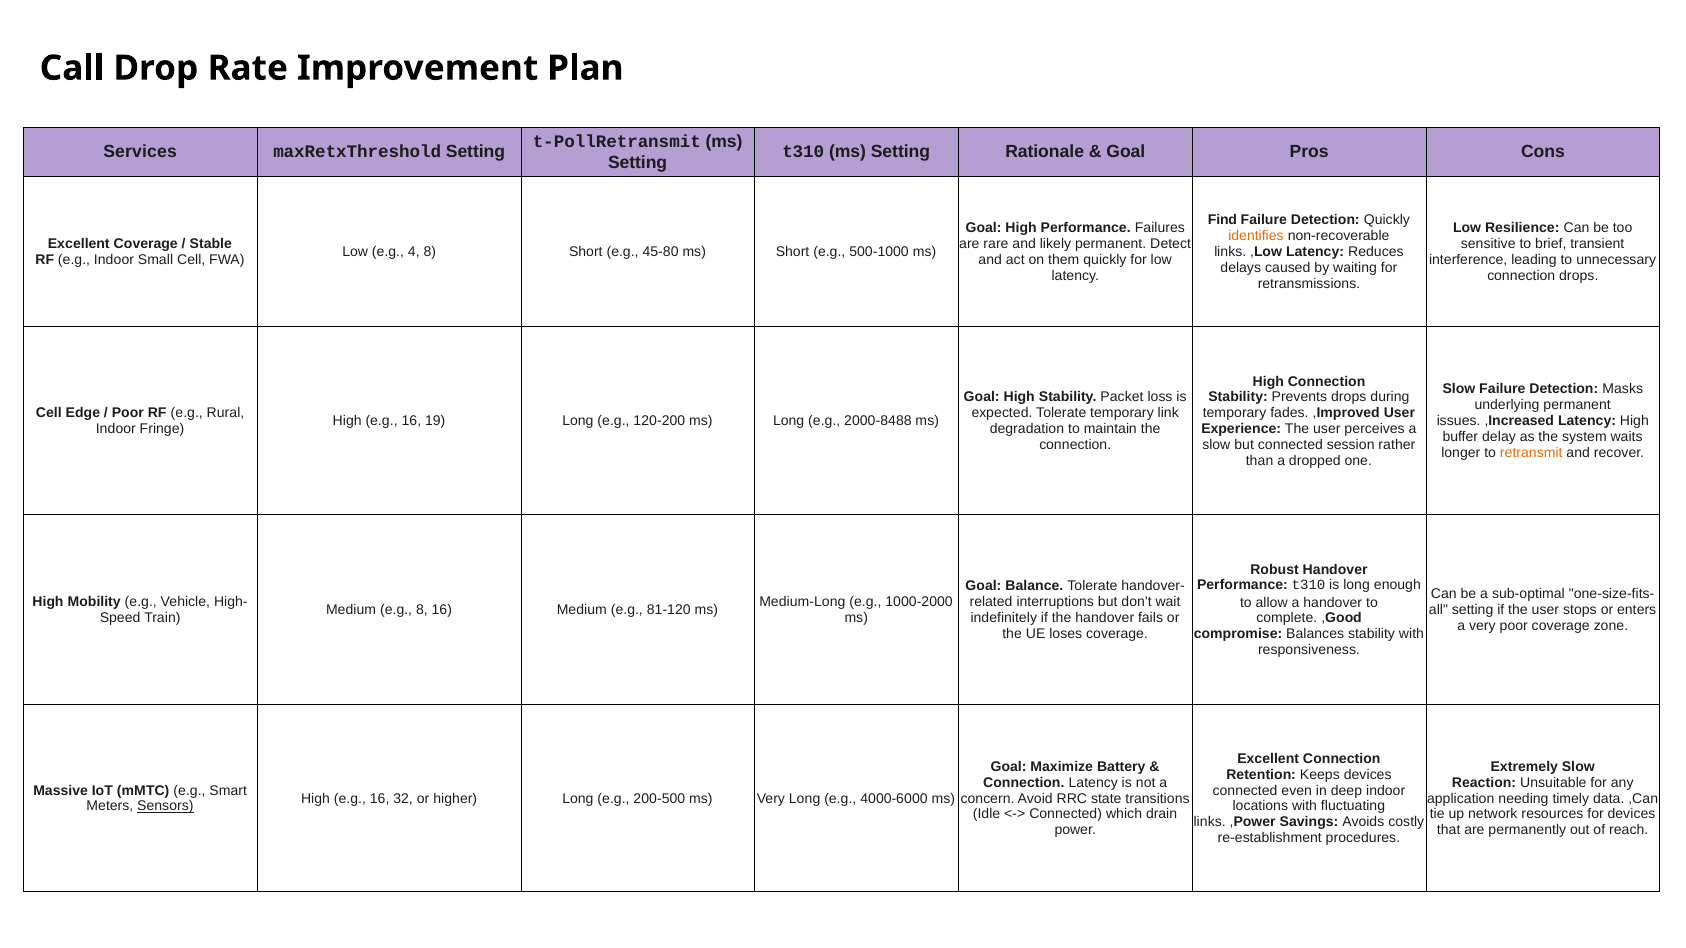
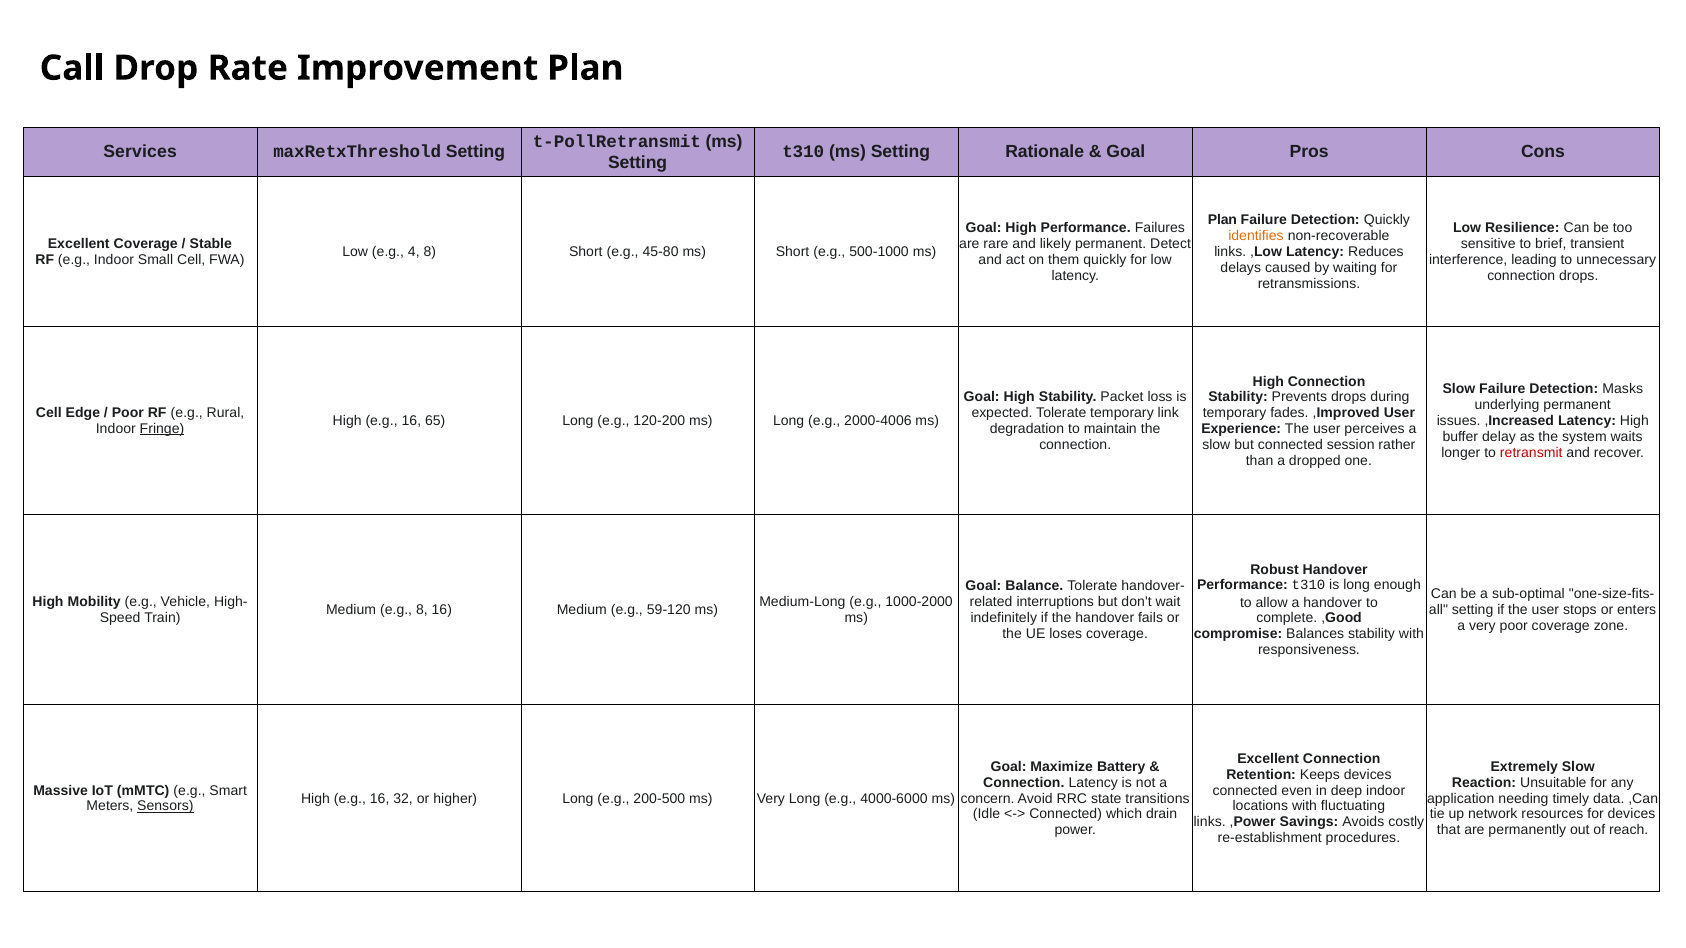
Find: Find -> Plan (1222, 220)
19: 19 -> 65 (435, 421)
2000-8488: 2000-8488 -> 2000-4006 (878, 421)
Fringe underline: none -> present (162, 429)
retransmit colour: orange -> red (1531, 453)
81-120: 81-120 -> 59-120 (669, 610)
